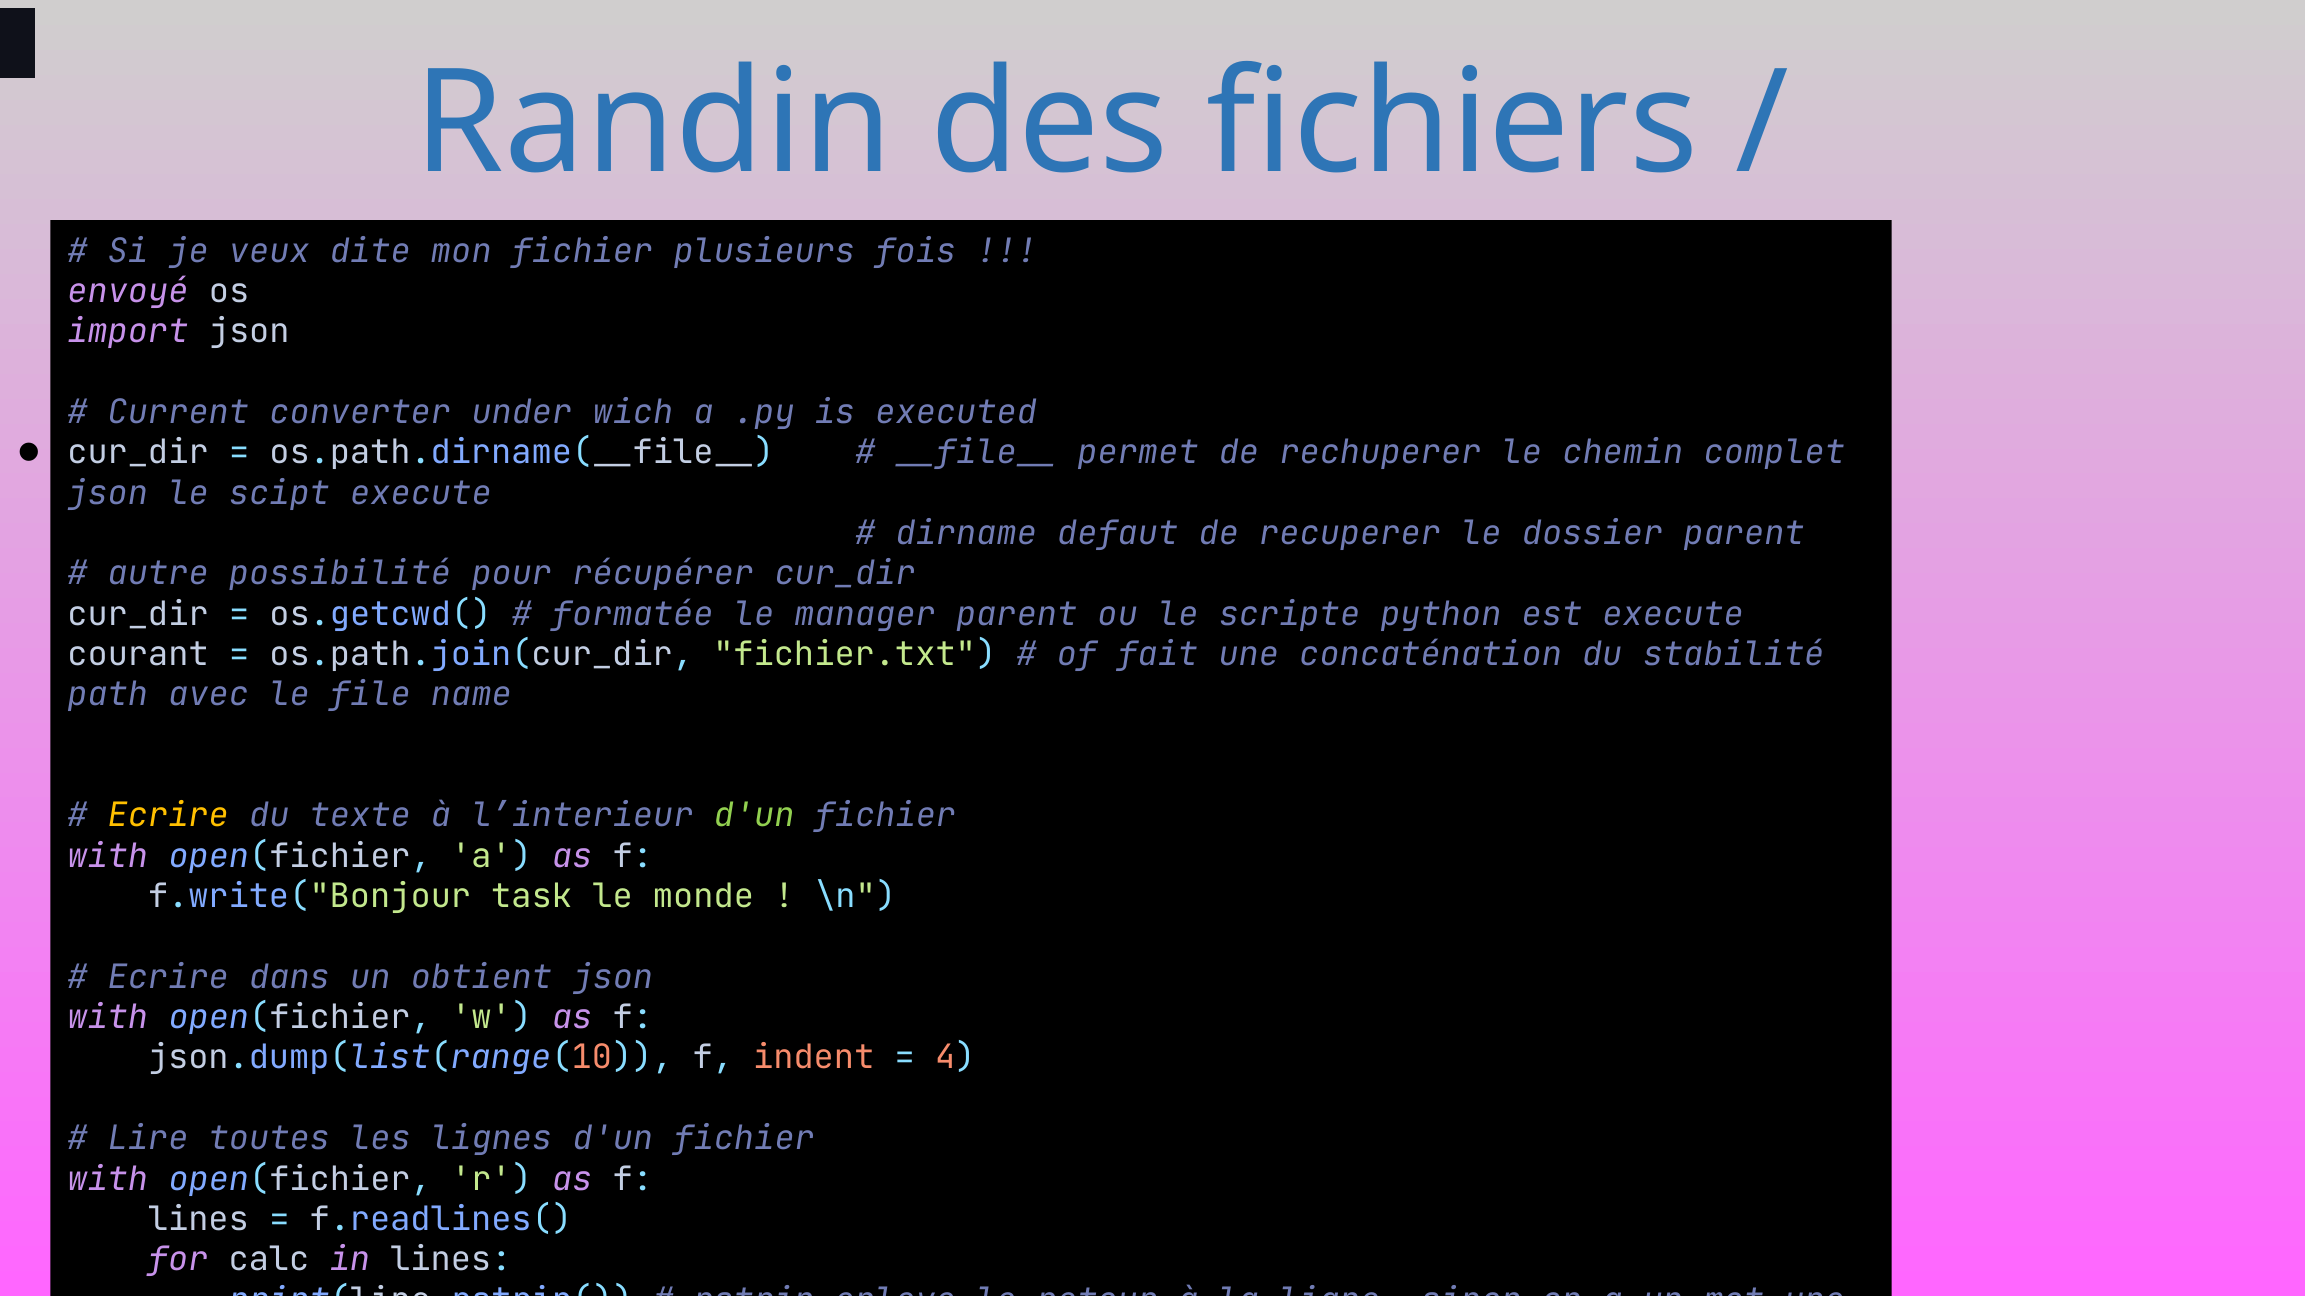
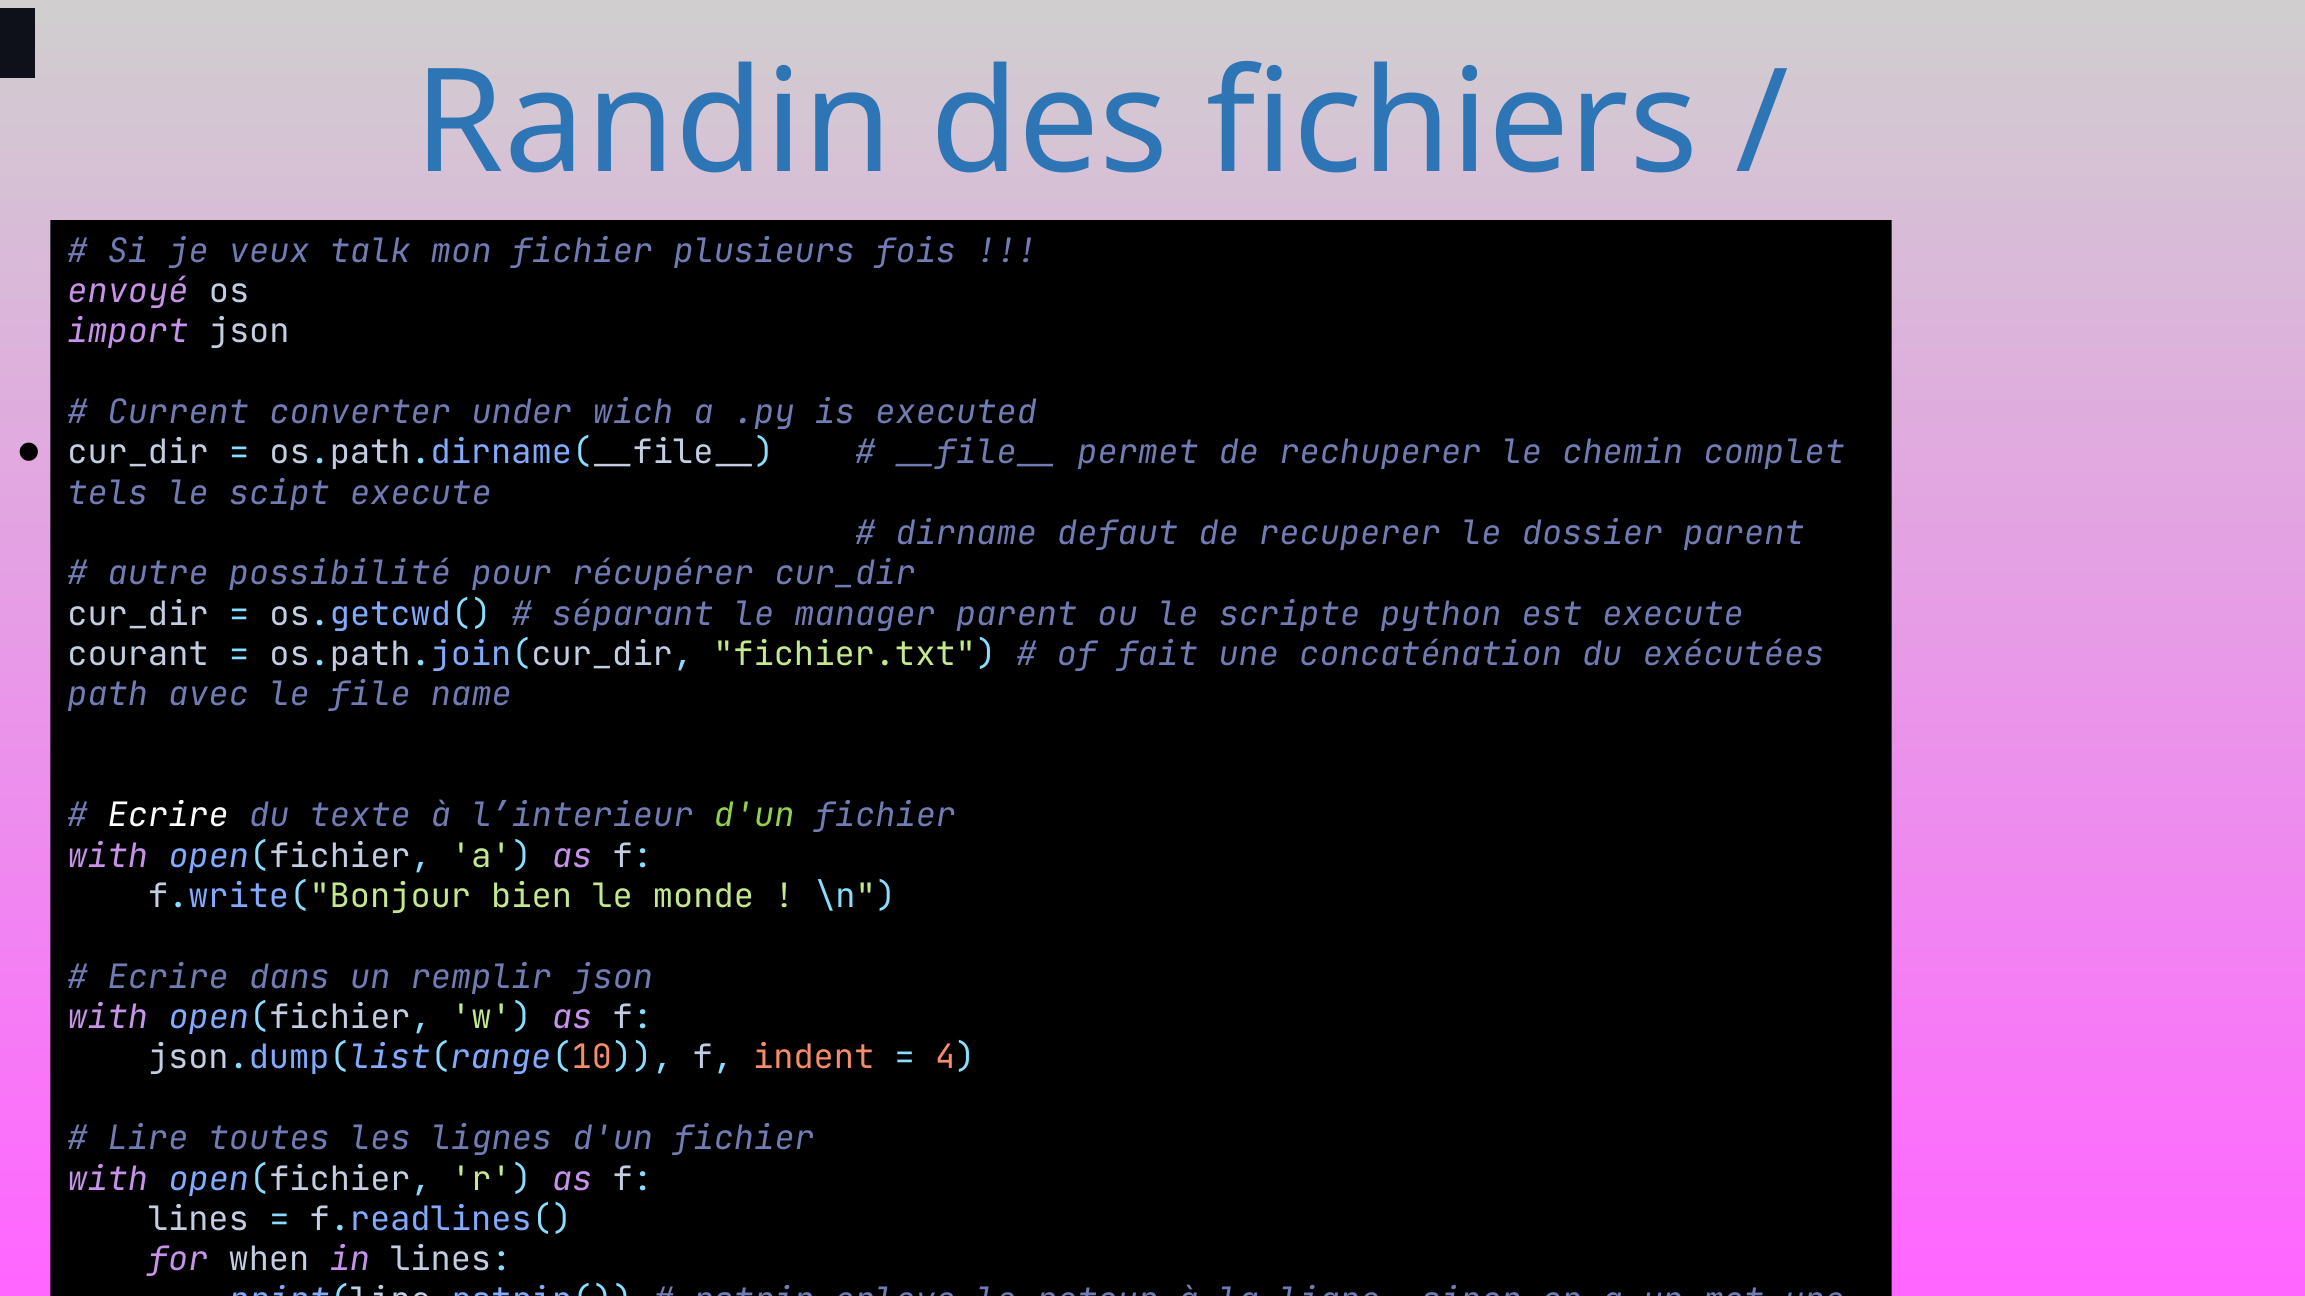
dite: dite -> talk (370, 251)
json: json -> tels (108, 493)
formatée: formatée -> séparant (633, 614)
stabilité: stabilité -> exécutées (1734, 655)
Ecrire colour: yellow -> white (168, 816)
task: task -> bien (532, 897)
obtient: obtient -> remplir (481, 978)
calc: calc -> when (269, 1260)
